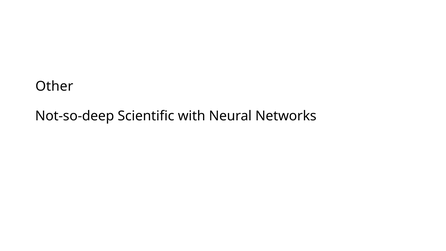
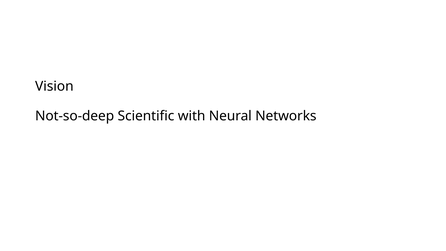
Other: Other -> Vision (54, 86)
